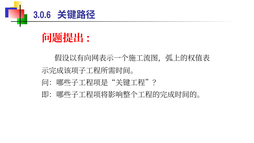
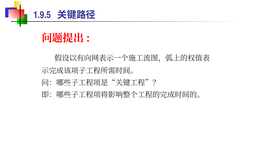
3.0.6: 3.0.6 -> 1.9.5 (42, 15)
